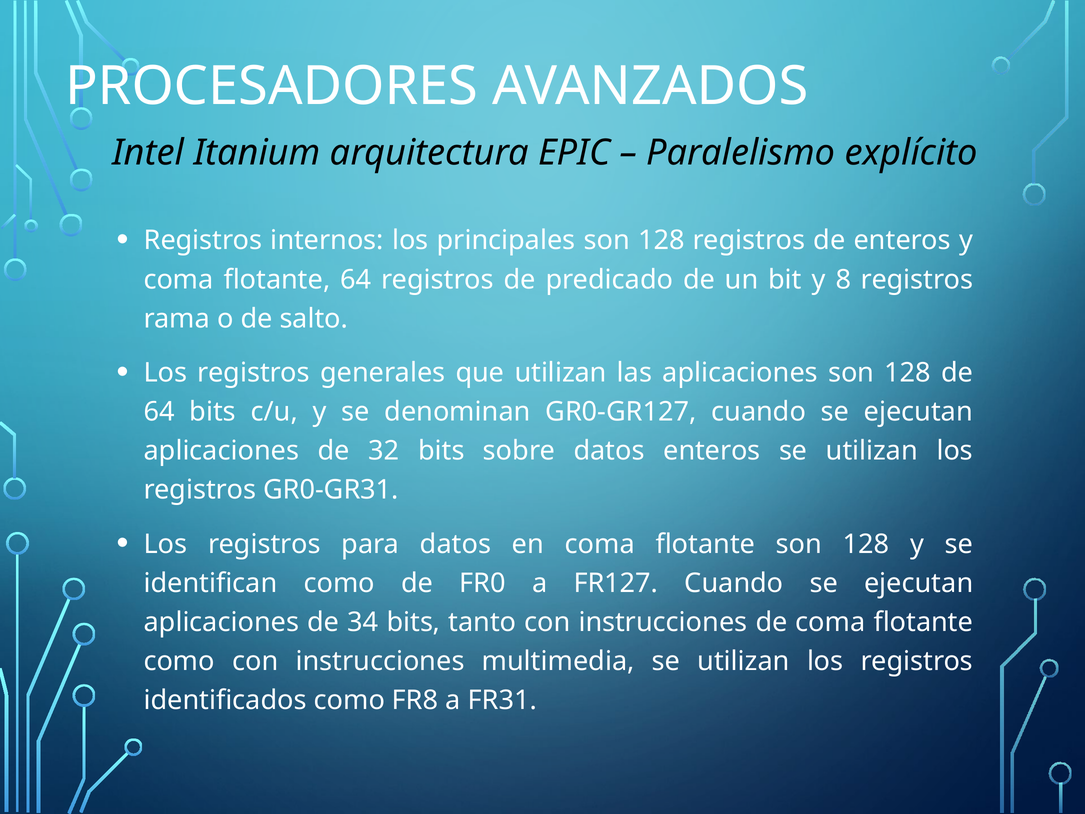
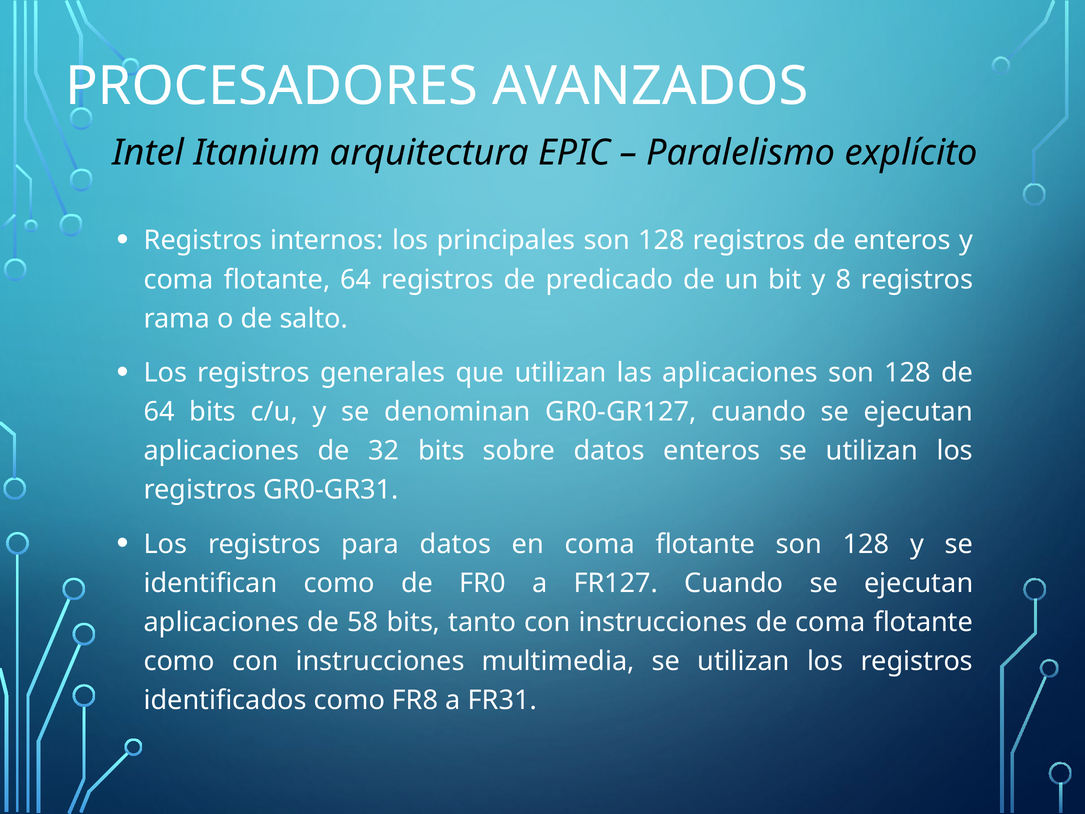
34: 34 -> 58 (363, 622)
